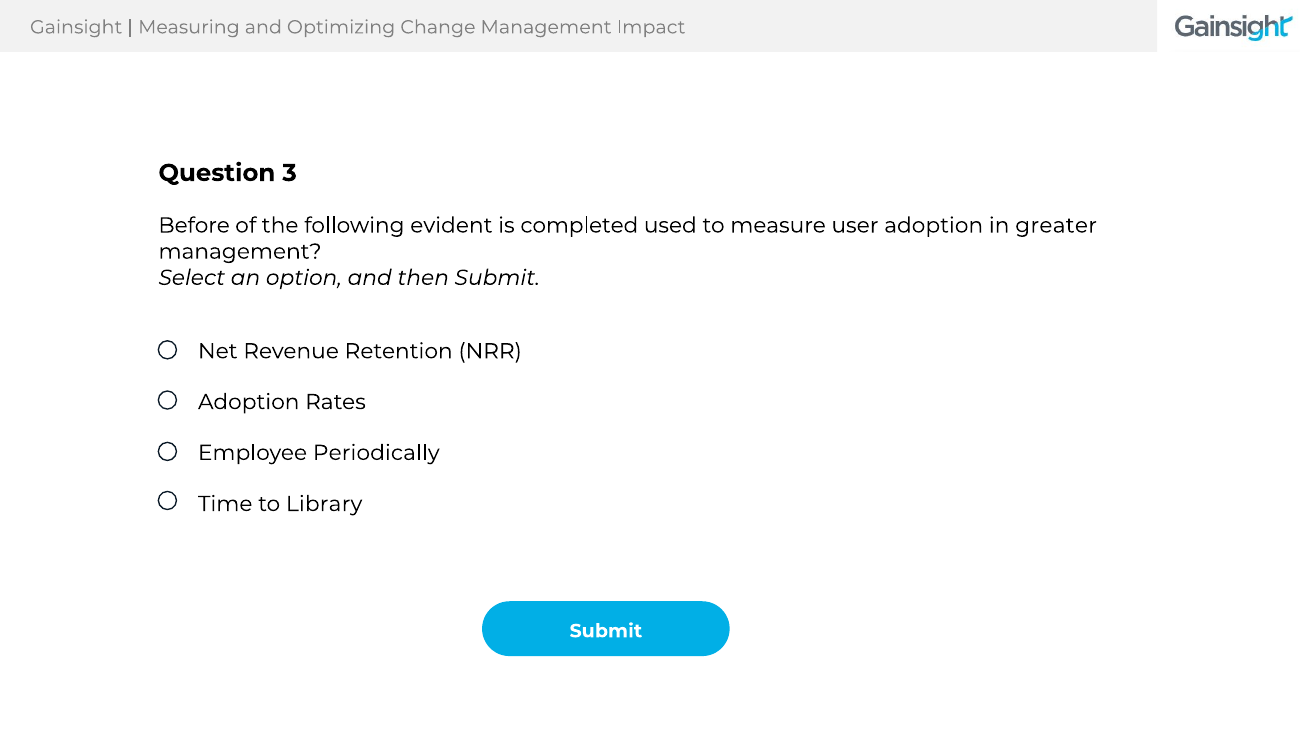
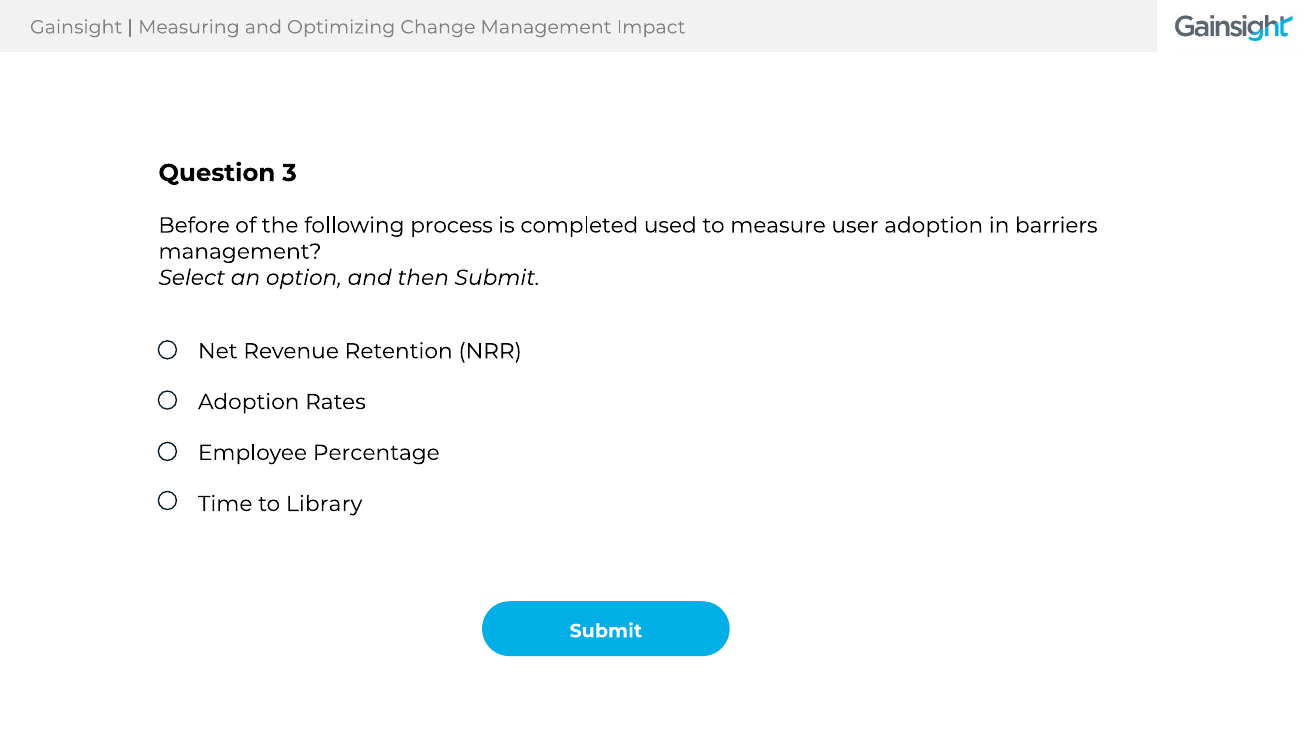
evident: evident -> process (451, 225)
greater: greater -> barriers (1056, 225)
Periodically: Periodically -> Percentage (376, 453)
